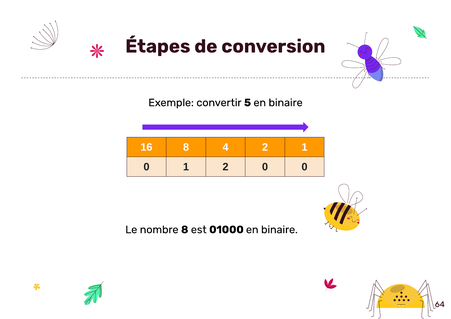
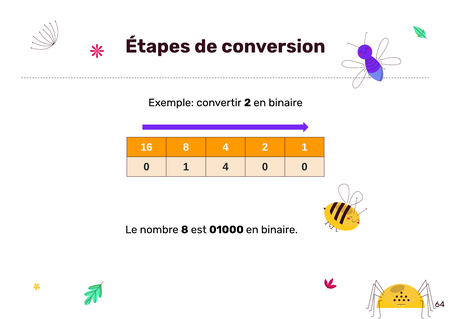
convertir 5: 5 -> 2 (248, 103)
1 2: 2 -> 4 (226, 167)
